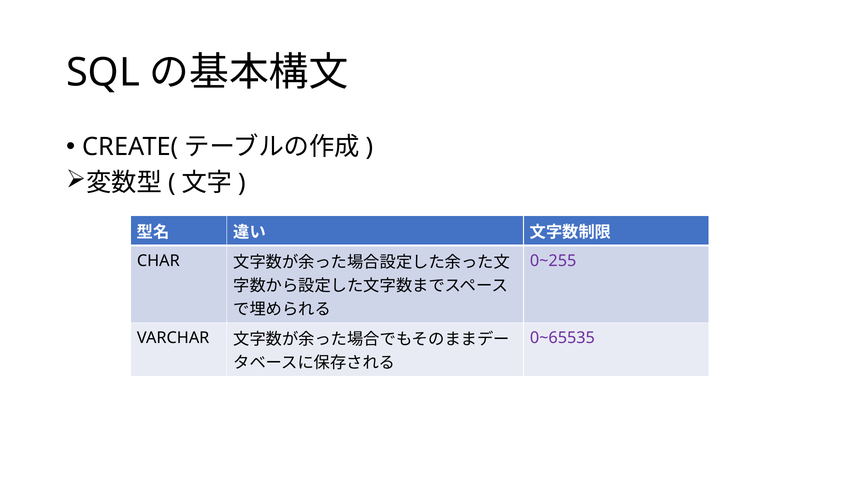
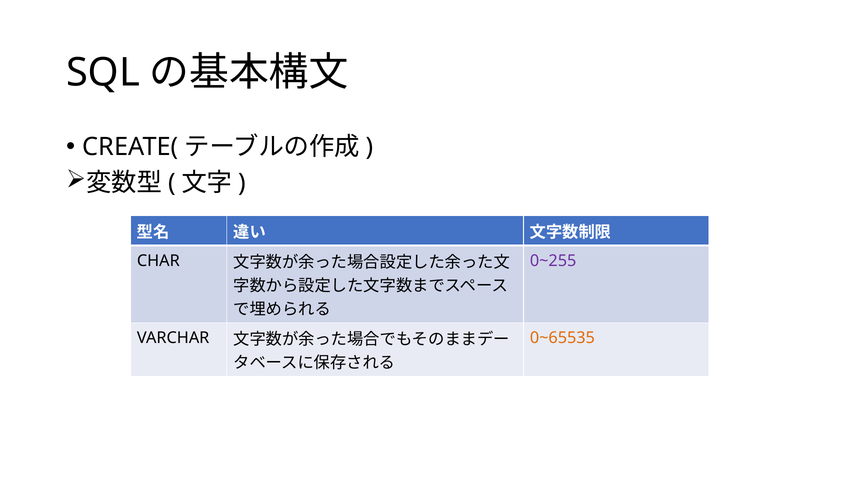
0~65535 colour: purple -> orange (562, 338)
